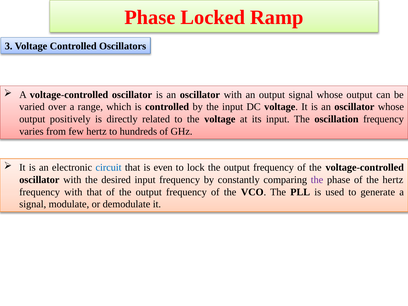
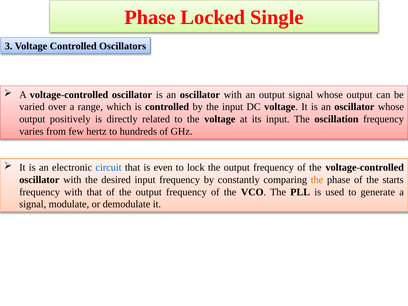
Ramp: Ramp -> Single (277, 18)
the colour: purple -> orange (317, 180)
the hertz: hertz -> starts (393, 180)
